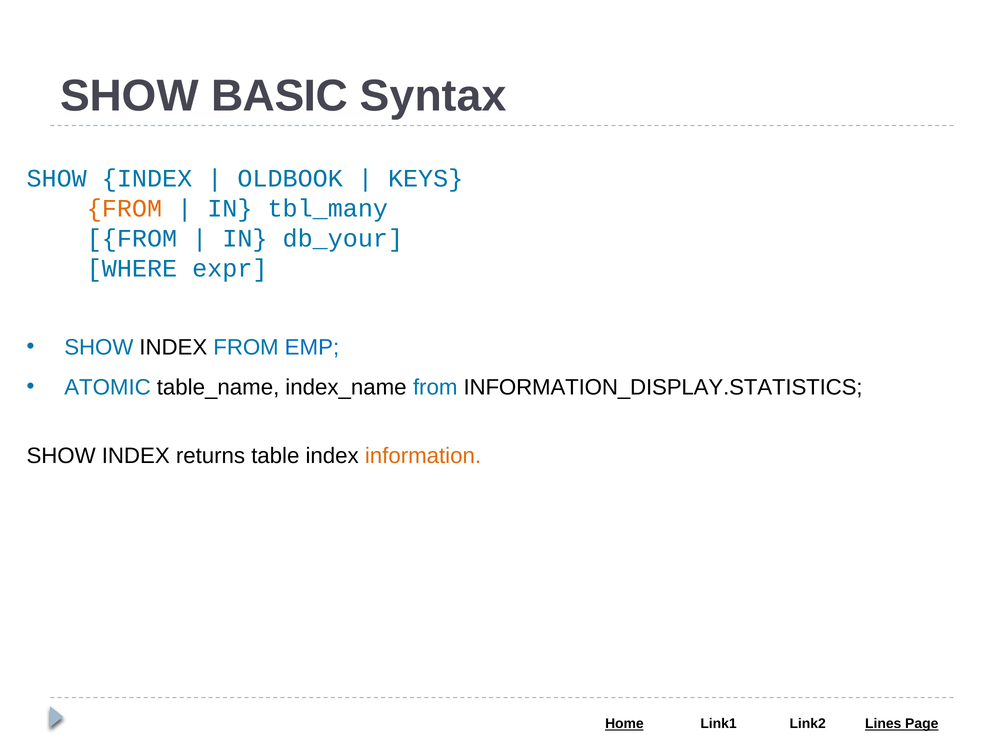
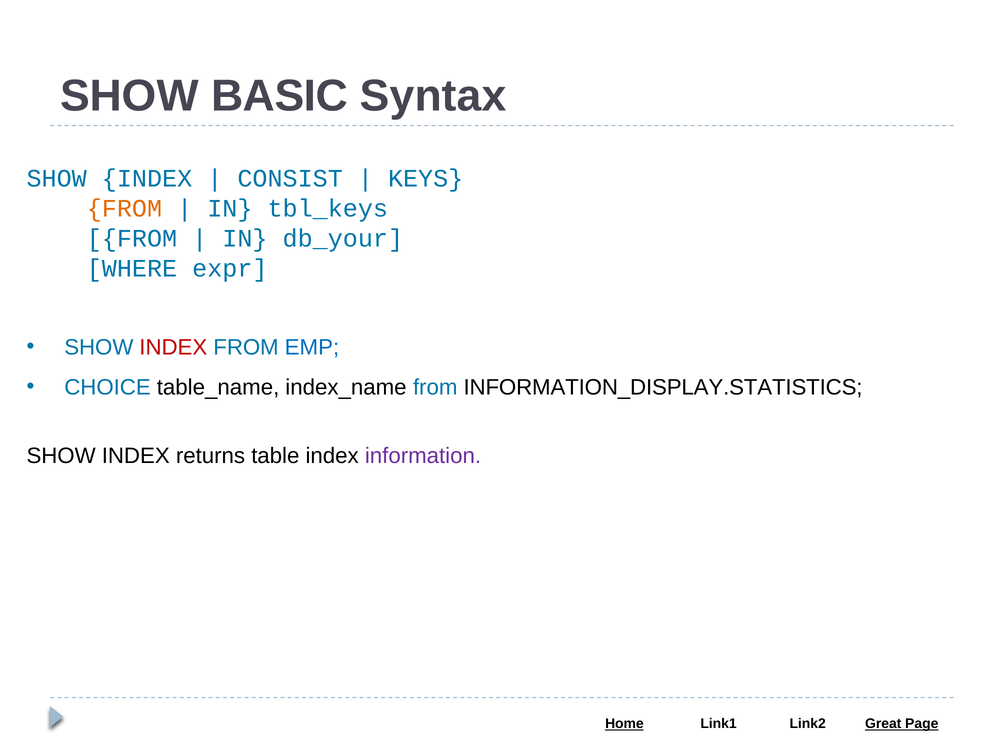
OLDBOOK: OLDBOOK -> CONSIST (290, 178)
tbl_many: tbl_many -> tbl_keys (328, 208)
INDEX colour: black -> red (173, 347)
ATOMIC: ATOMIC -> CHOICE (108, 387)
information colour: orange -> purple (423, 456)
Lines: Lines -> Great (883, 724)
